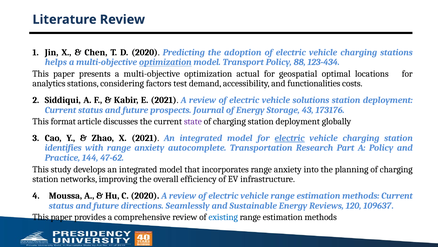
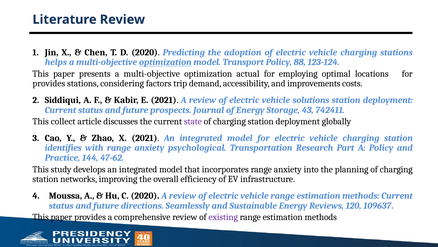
123-434: 123-434 -> 123-124 (324, 62)
geospatial: geospatial -> employing (298, 74)
analytics: analytics -> provides (49, 83)
test: test -> trip (180, 83)
functionalities: functionalities -> improvements (314, 83)
173176: 173176 -> 742411 (330, 110)
format: format -> collect (63, 121)
electric underline: present -> none (290, 138)
autocomplete: autocomplete -> psychological (197, 148)
existing colour: blue -> purple (223, 217)
